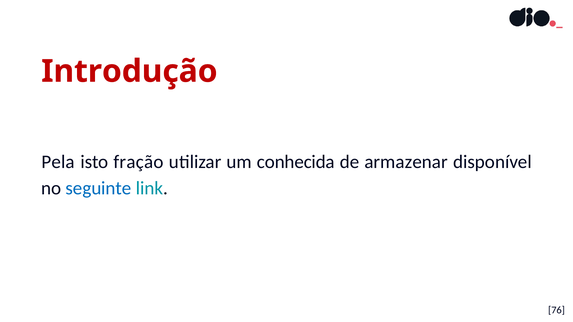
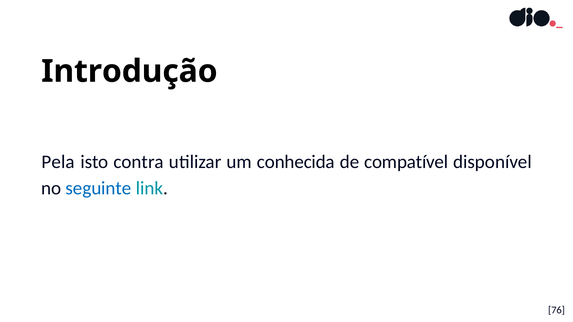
Introdução colour: red -> black (129, 71)
fração: fração -> contra (139, 162)
armazenar: armazenar -> compatível (406, 162)
